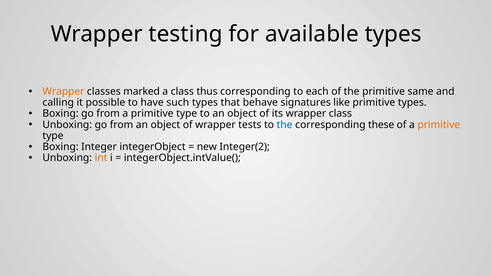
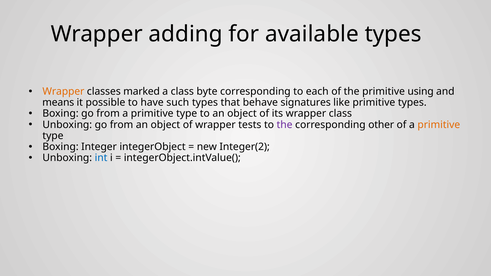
testing: testing -> adding (186, 34)
thus: thus -> byte (207, 92)
same: same -> using (421, 92)
calling: calling -> means (58, 103)
the colour: blue -> purple (285, 125)
these: these -> other (381, 125)
int colour: orange -> blue (101, 158)
